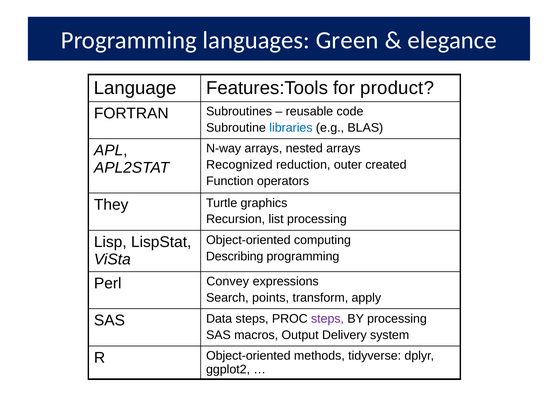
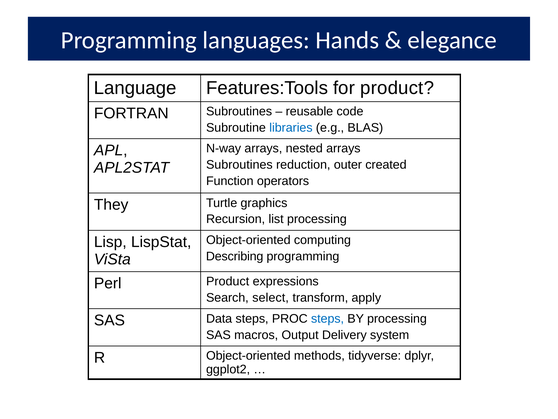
Green: Green -> Hands (347, 40)
Recognized: Recognized -> Subroutines (239, 165)
Perl Convey: Convey -> Product (228, 281)
points: points -> select (271, 297)
steps colour: purple -> blue (328, 318)
